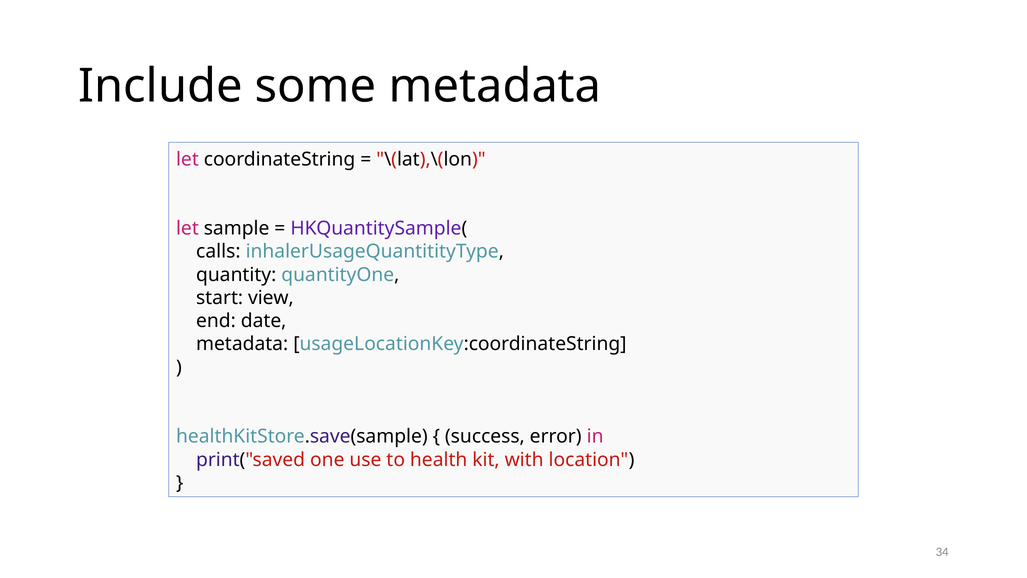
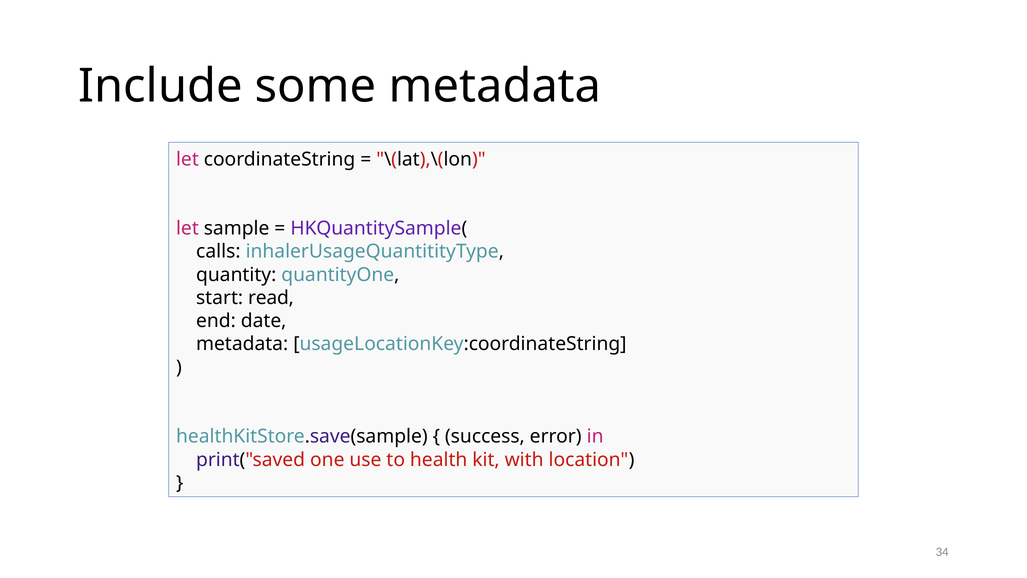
view: view -> read (271, 298)
